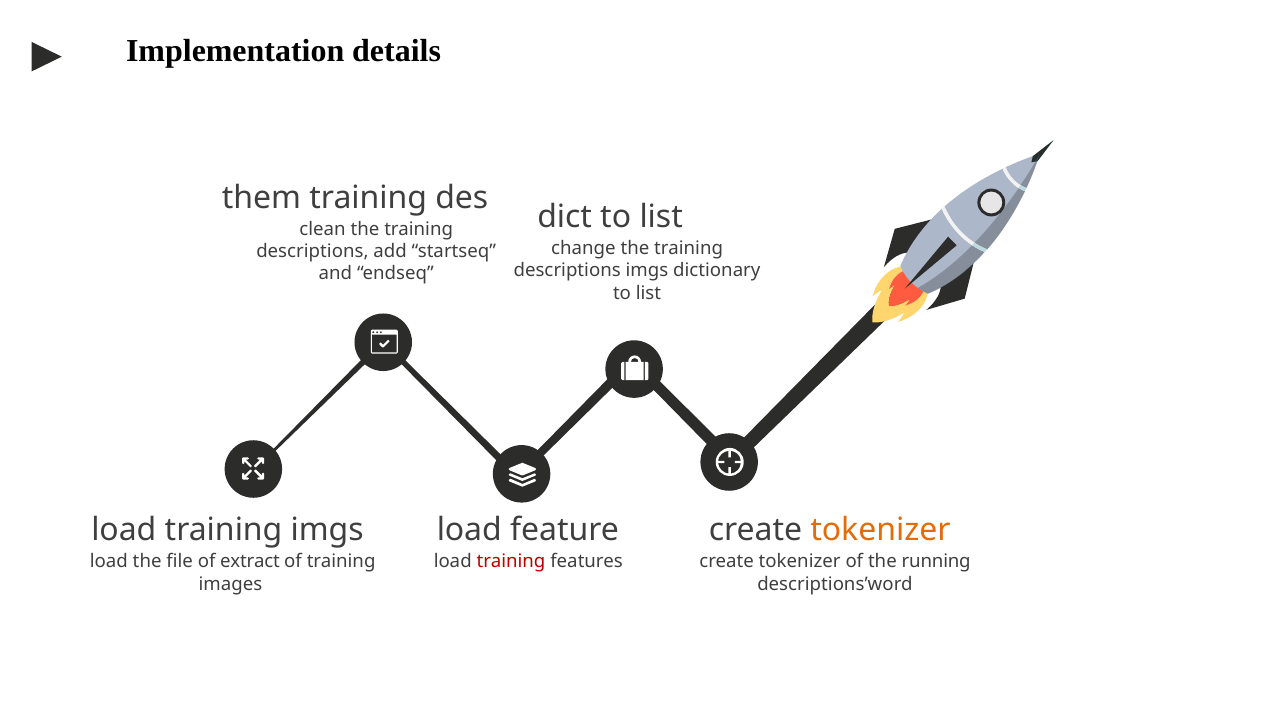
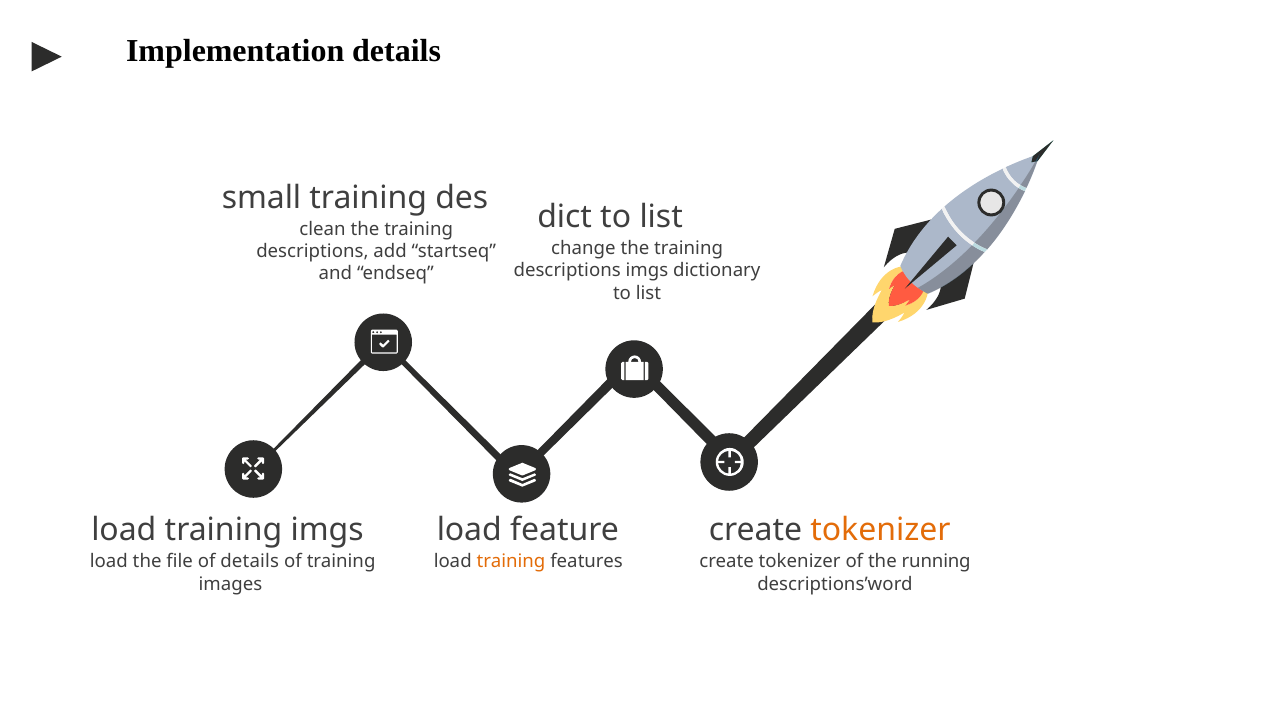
them: them -> small (262, 197)
of extract: extract -> details (250, 561)
training colour: red -> orange (511, 561)
